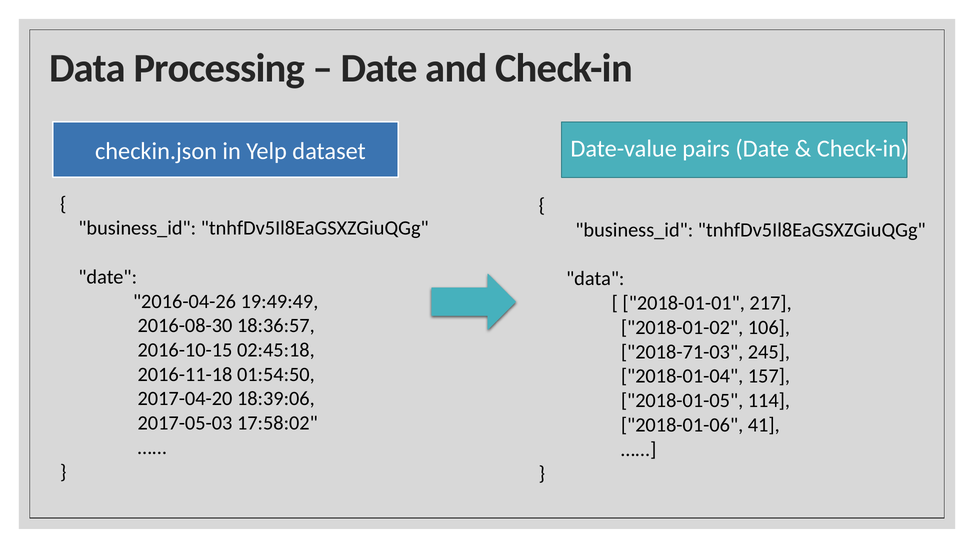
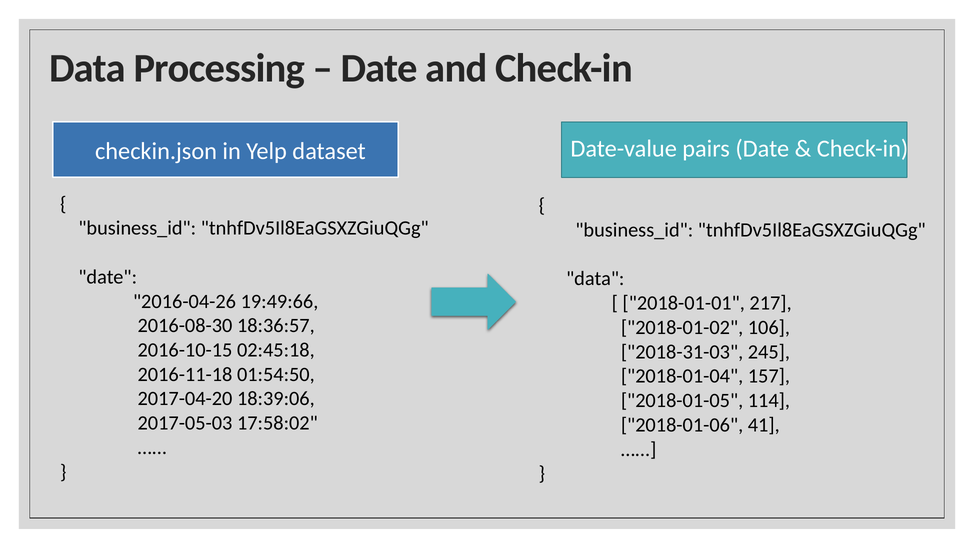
19:49:49: 19:49:49 -> 19:49:66 (279, 301)
2018-71-03: 2018-71-03 -> 2018-31-03 (682, 352)
